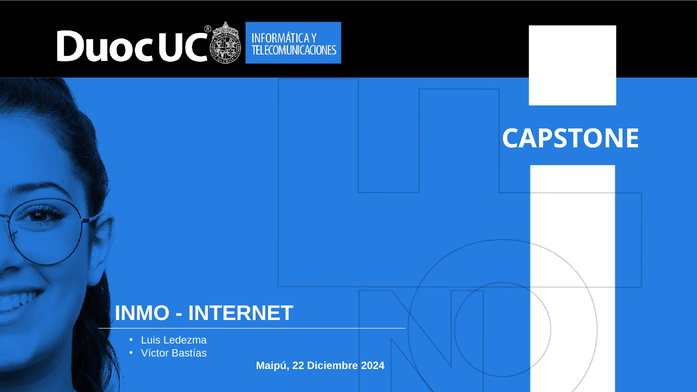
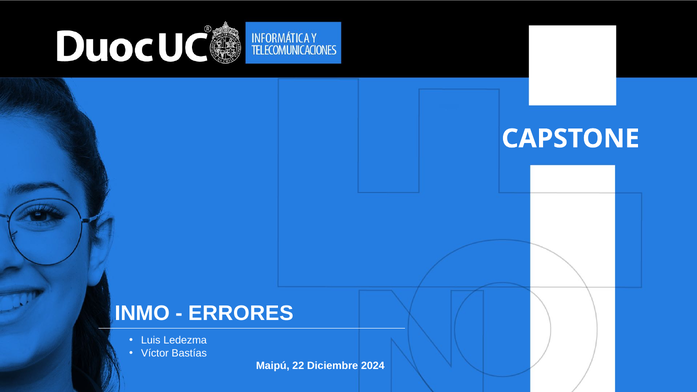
INTERNET: INTERNET -> ERRORES (241, 313)
